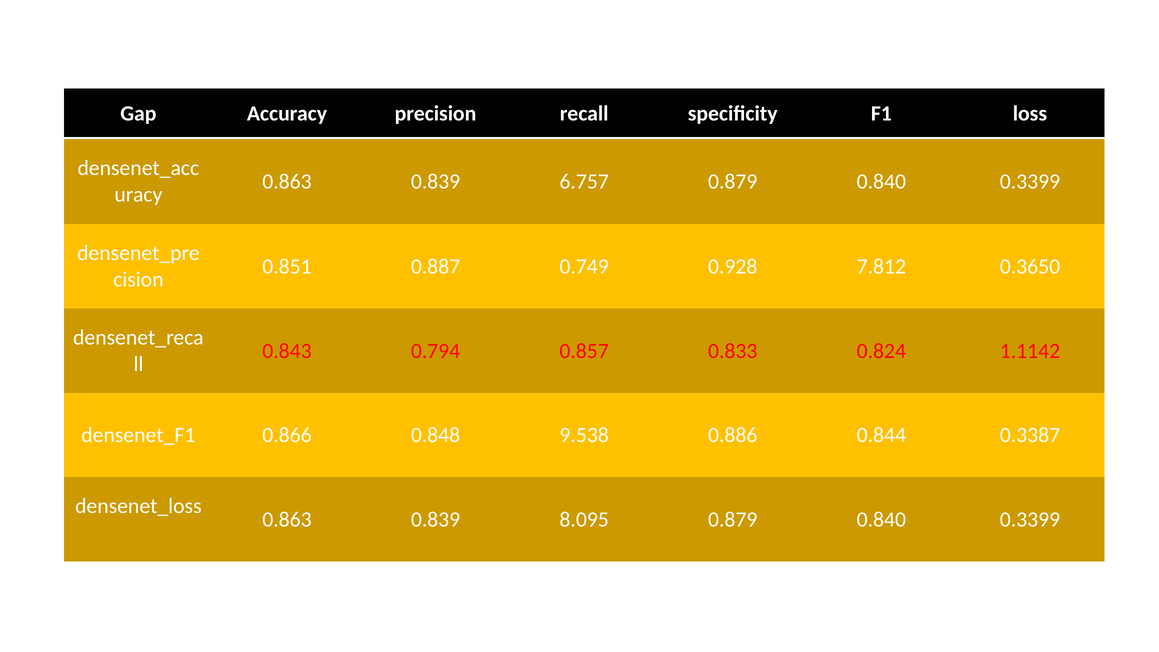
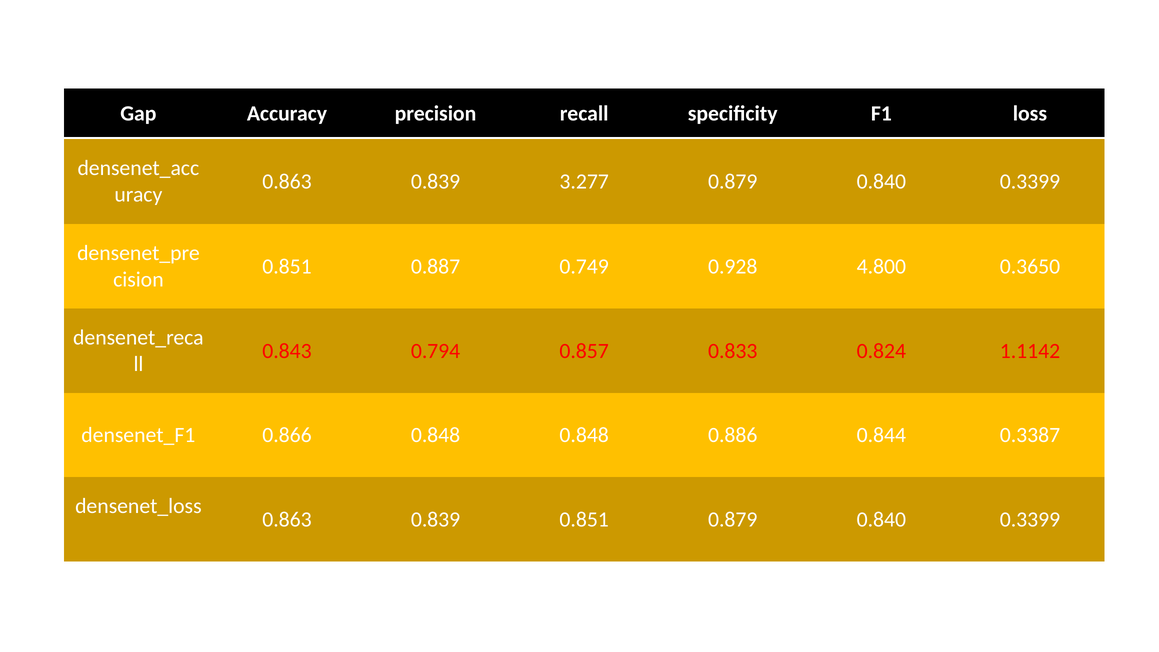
6.757: 6.757 -> 3.277 (584, 181)
7.812: 7.812 -> 4.800 (881, 267)
0.848 9.538: 9.538 -> 0.848 (584, 435)
0.839 8.095: 8.095 -> 0.851 (584, 519)
